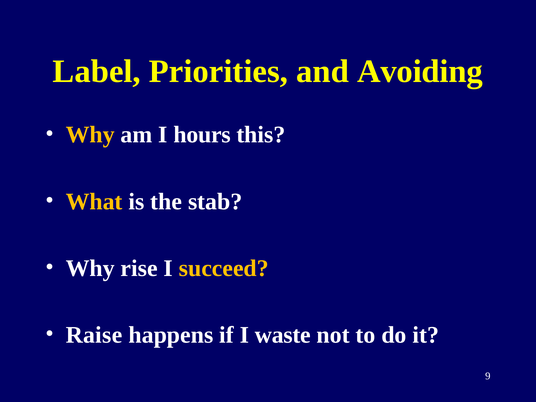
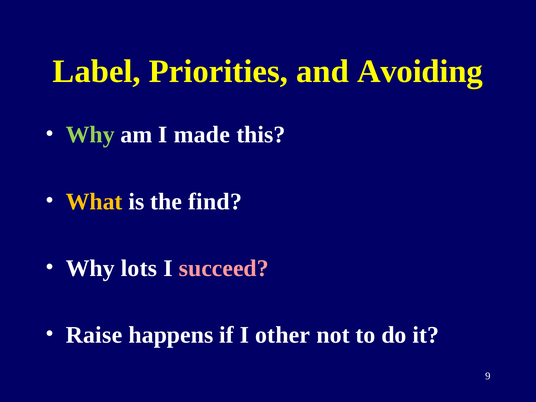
Why colour: yellow -> light green (90, 135)
hours: hours -> made (202, 135)
stab: stab -> find (215, 201)
rise: rise -> lots (139, 268)
succeed colour: yellow -> pink (224, 268)
waste: waste -> other (283, 335)
